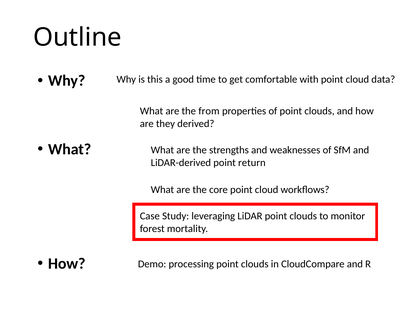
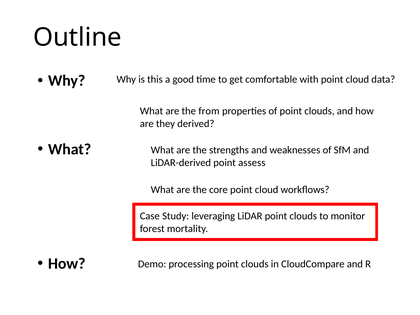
return: return -> assess (252, 163)
